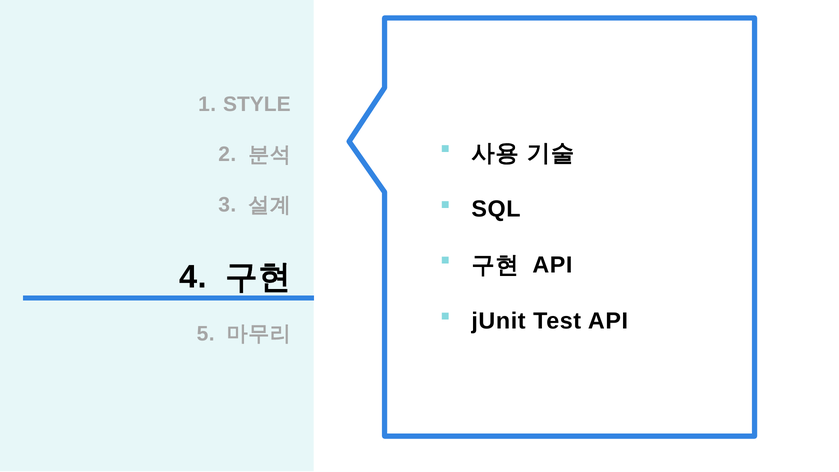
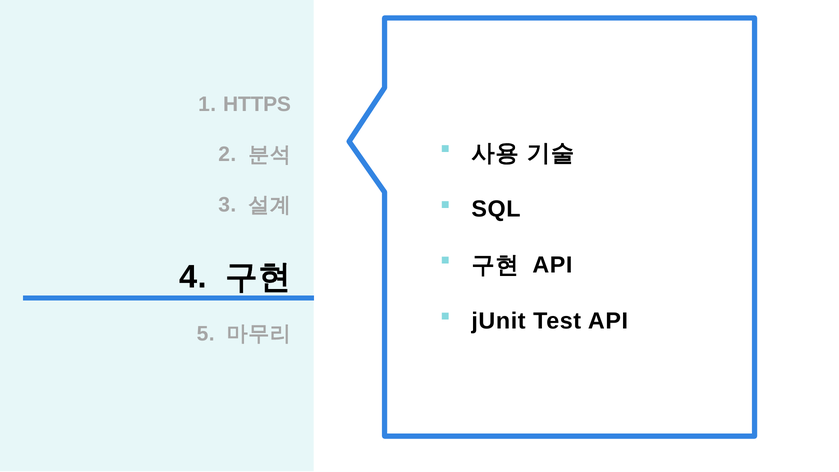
STYLE: STYLE -> HTTPS (257, 104)
